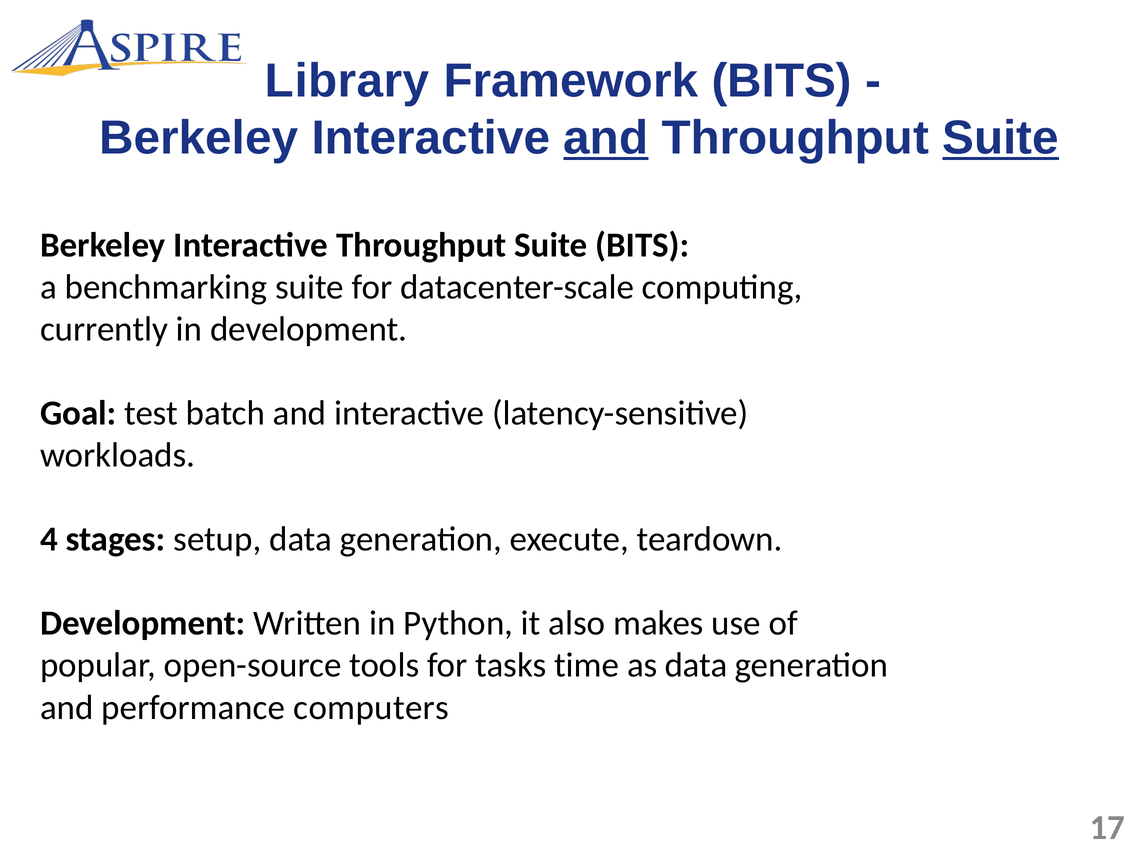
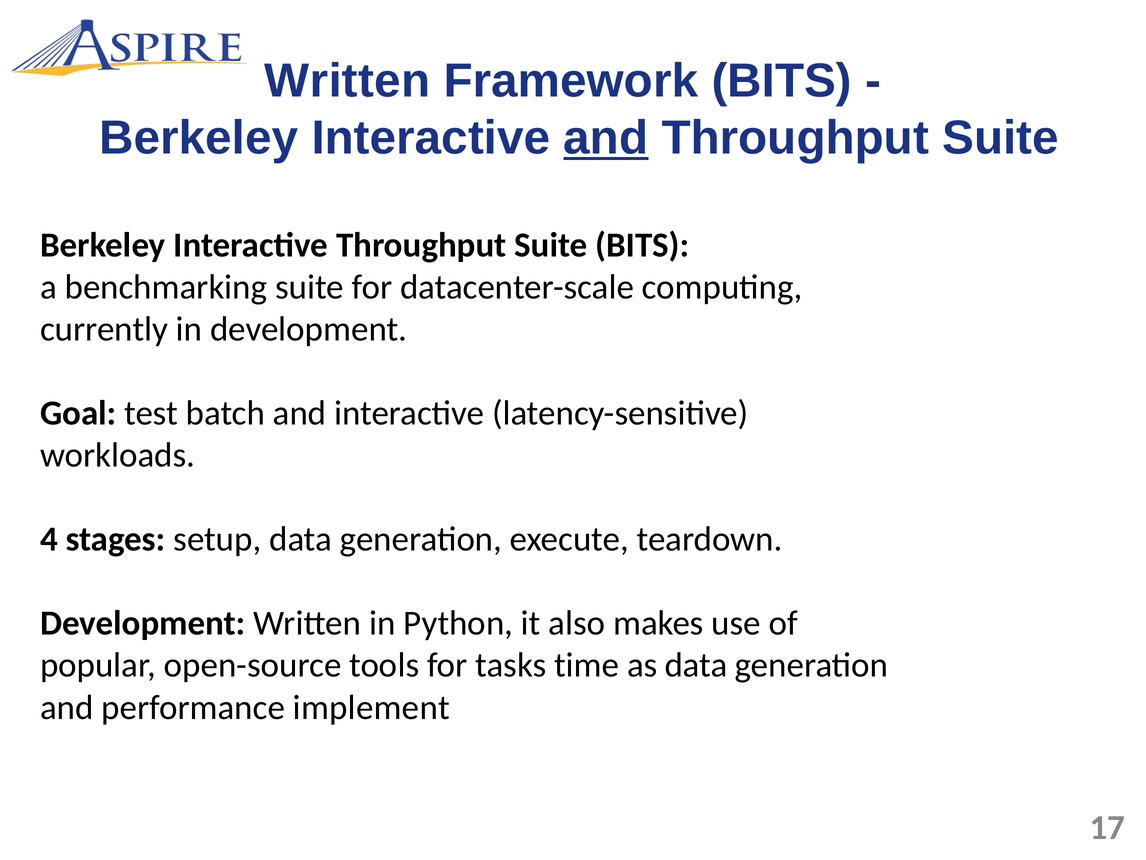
Library: Library -> Written (347, 81)
Suite underline: present -> none (1001, 138)
computers: computers -> implement (371, 707)
